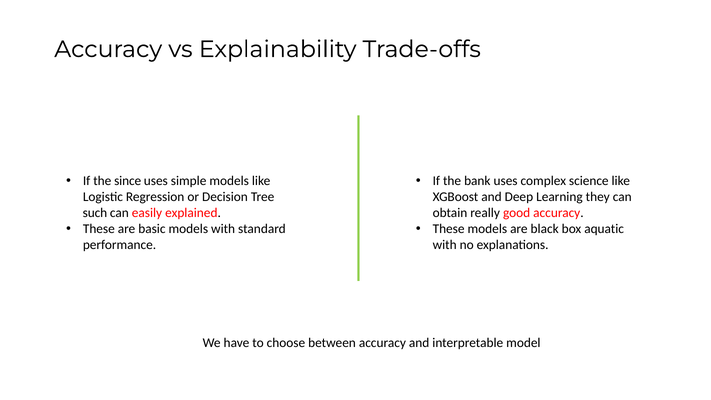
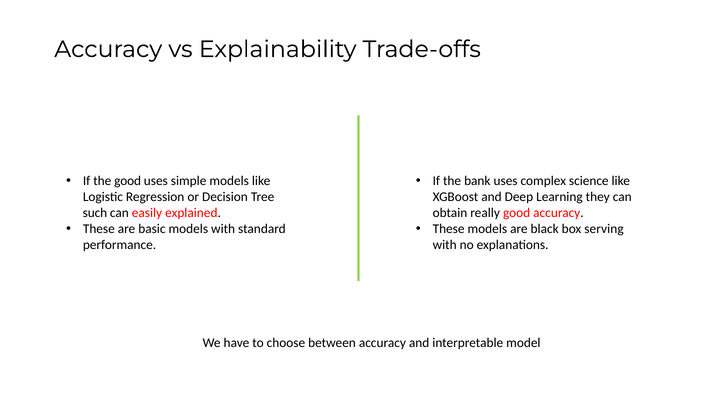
the since: since -> good (128, 181)
aquatic: aquatic -> serving (604, 229)
